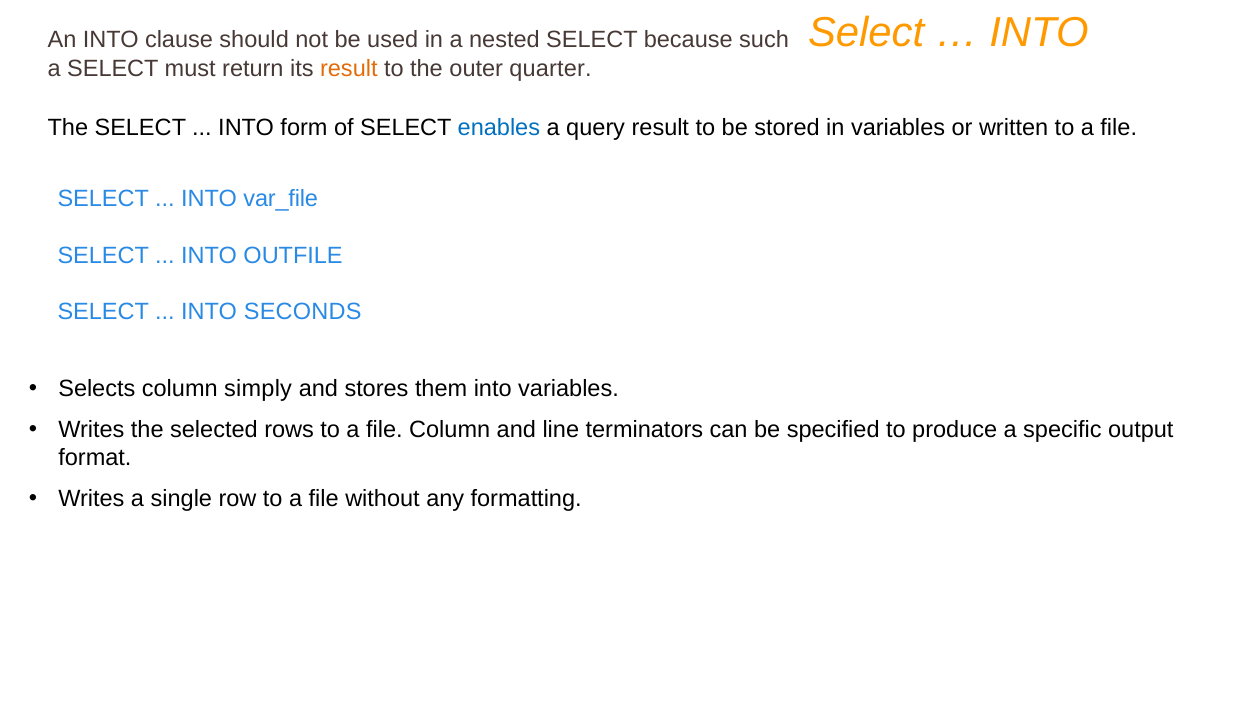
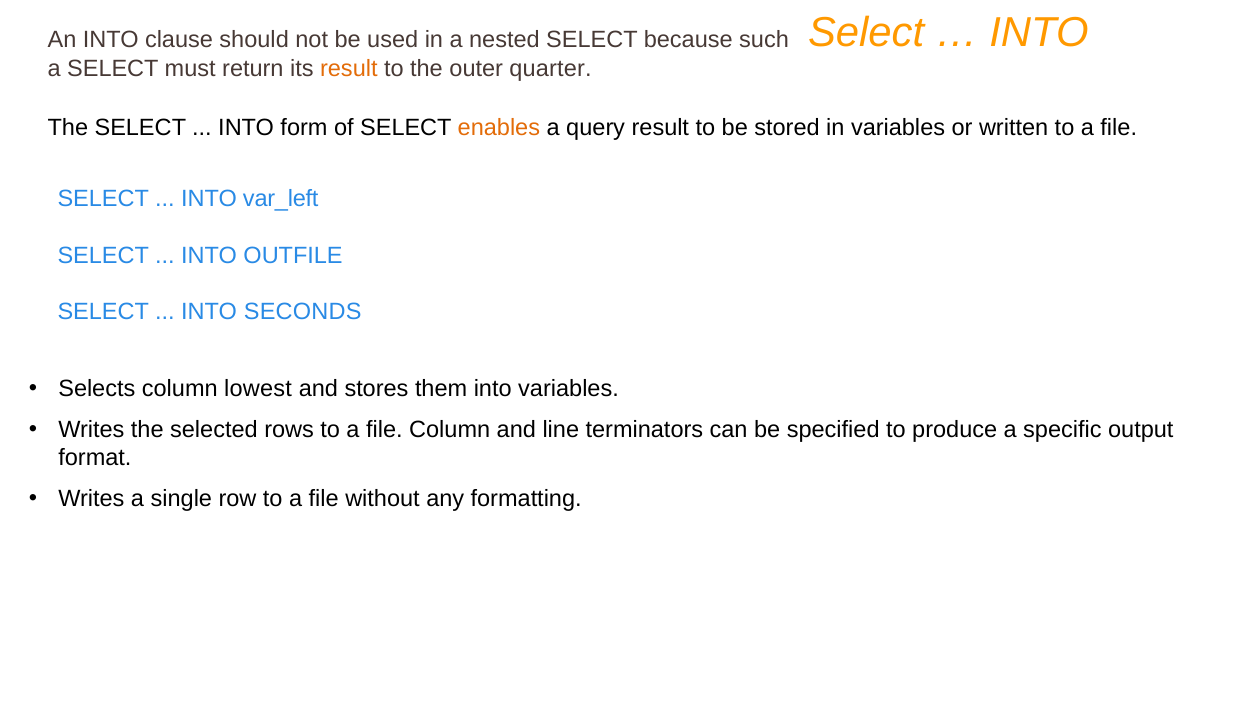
enables colour: blue -> orange (499, 128)
var_file: var_file -> var_left (281, 199)
simply: simply -> lowest (258, 389)
